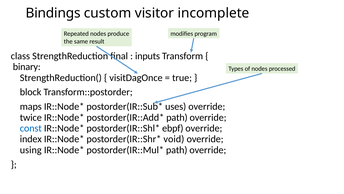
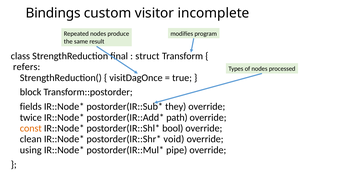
inputs: inputs -> struct (147, 56)
binary: binary -> refers (27, 67)
maps: maps -> fields (31, 106)
uses: uses -> they (176, 106)
const colour: blue -> orange (31, 128)
ebpf: ebpf -> bool (173, 128)
index: index -> clean (31, 139)
path: path -> pipe (177, 150)
